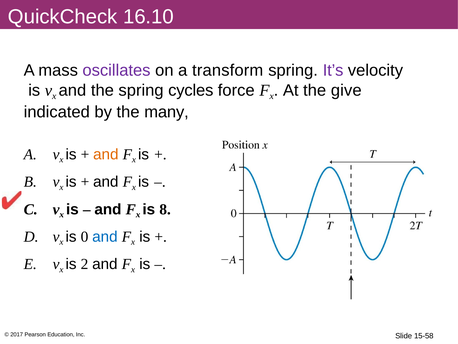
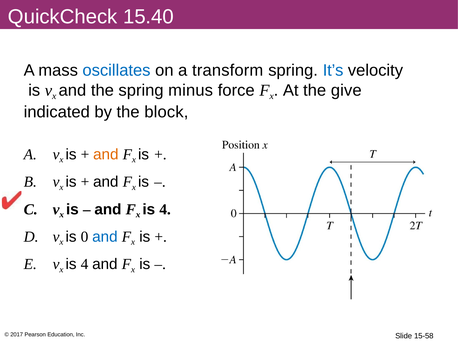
16.10: 16.10 -> 15.40 (148, 17)
oscillates colour: purple -> blue (117, 70)
It’s colour: purple -> blue (333, 70)
cycles: cycles -> minus (191, 90)
many: many -> block (166, 112)
8: 8 -> 4 (165, 209)
2: 2 -> 4 (85, 264)
